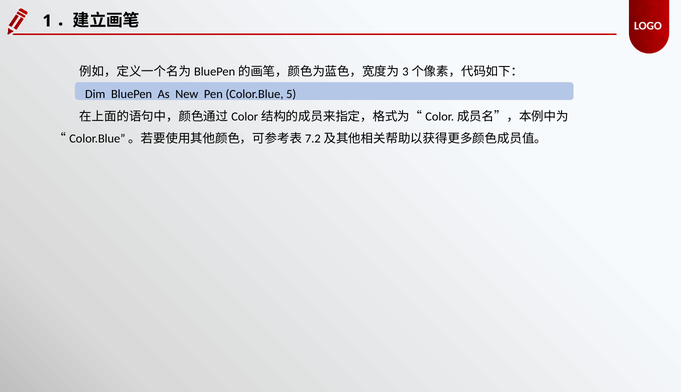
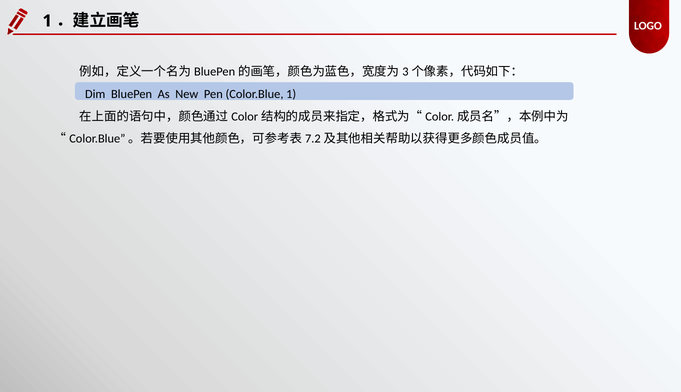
Color.Blue 5: 5 -> 1 (291, 94)
